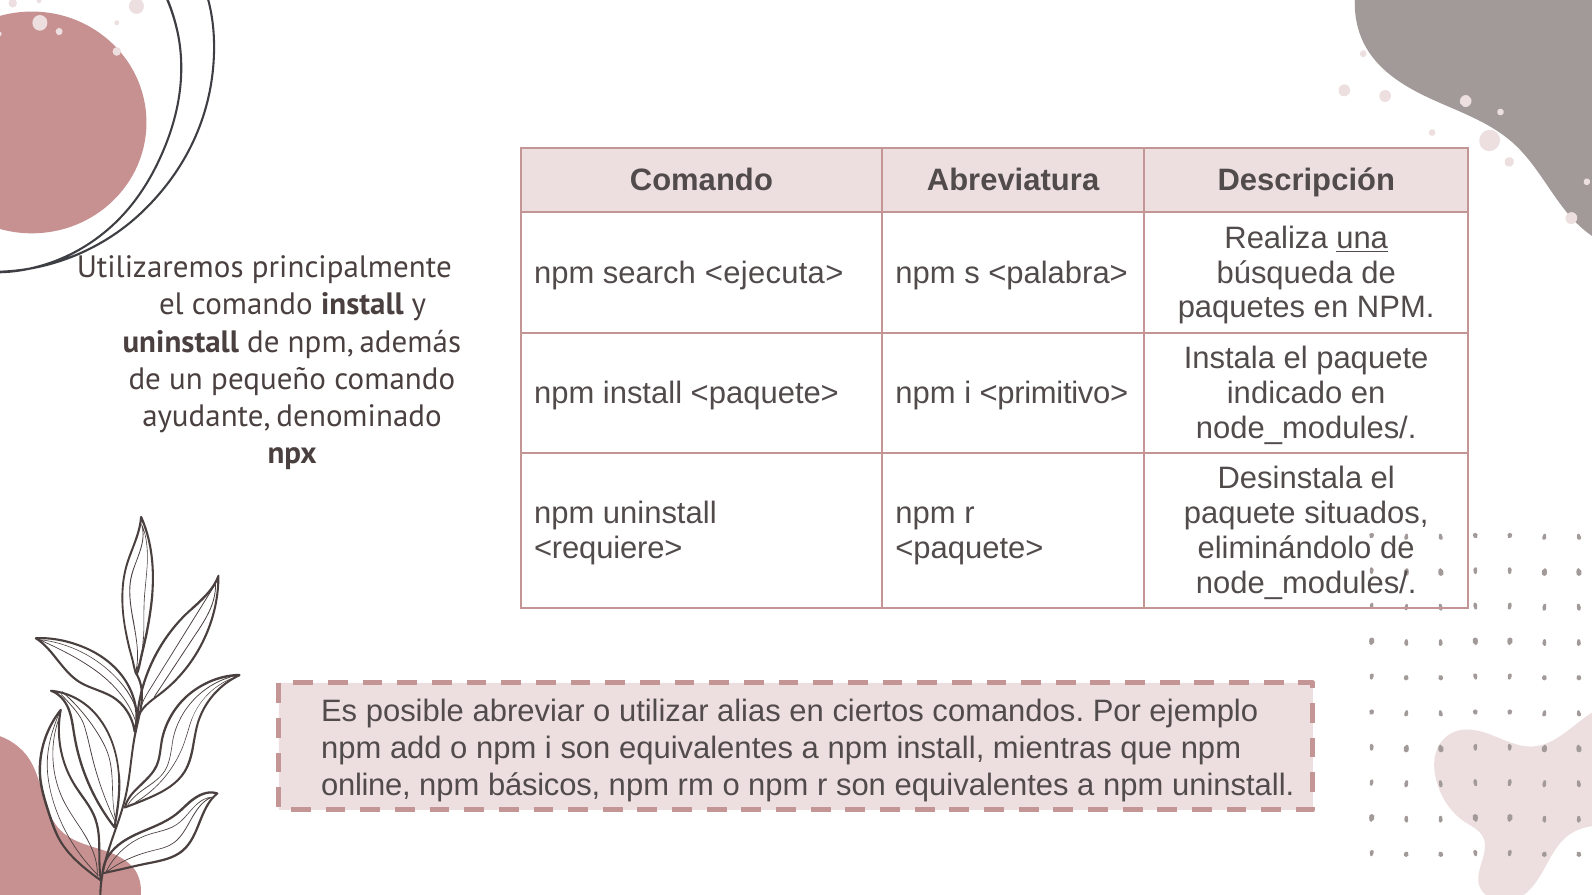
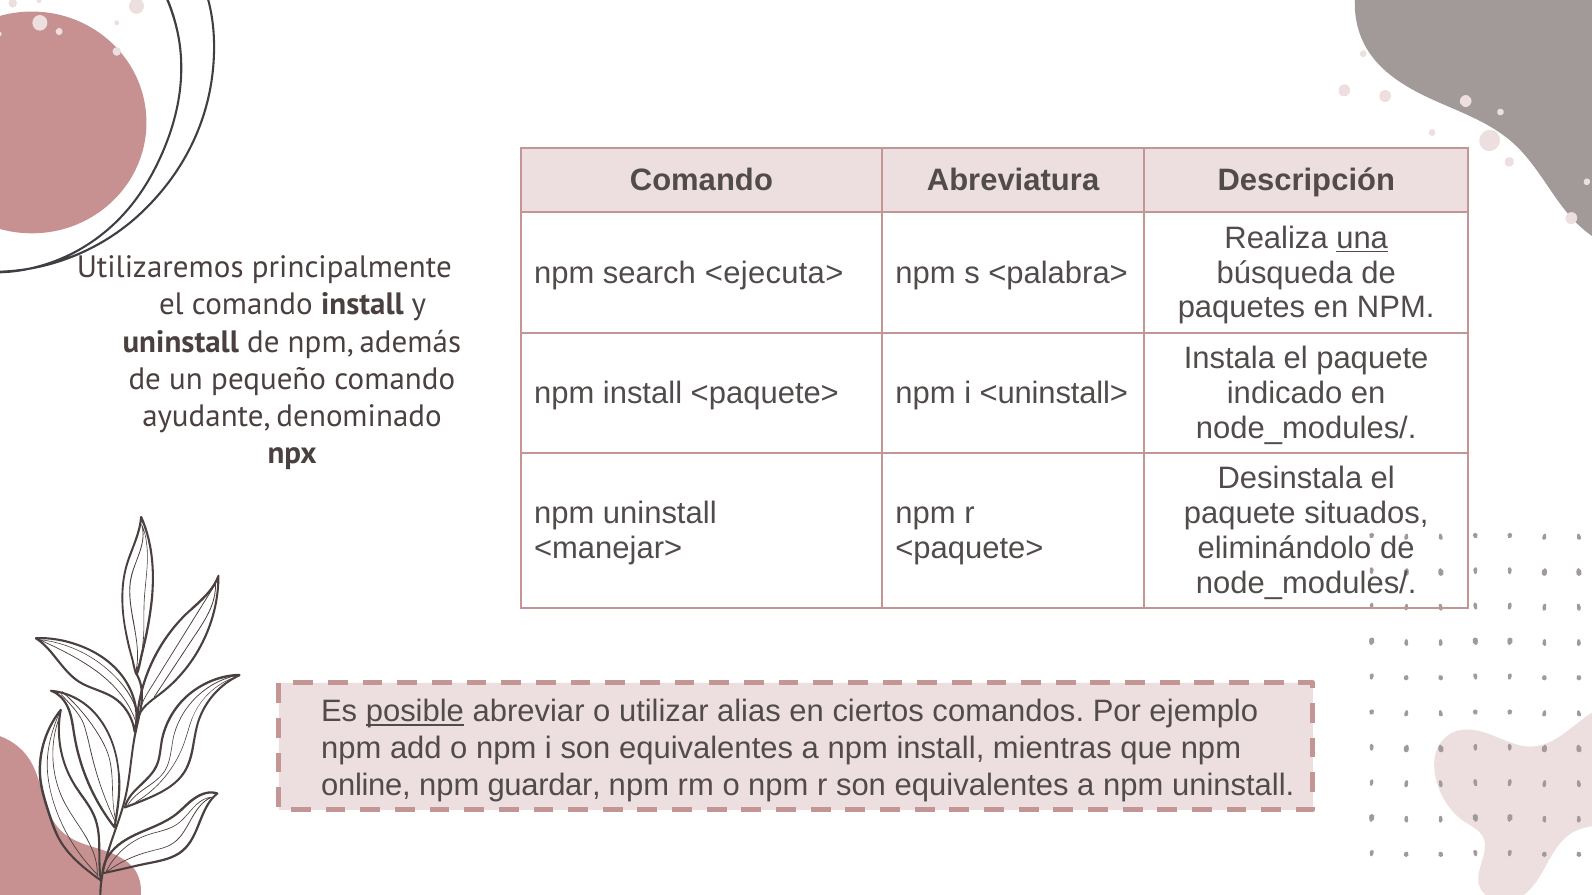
<primitivo>: <primitivo> -> <uninstall> (1054, 393)
<requiere>: <requiere> -> <manejar> (608, 549)
posible underline: none -> present (415, 712)
básicos: básicos -> guardar (544, 786)
